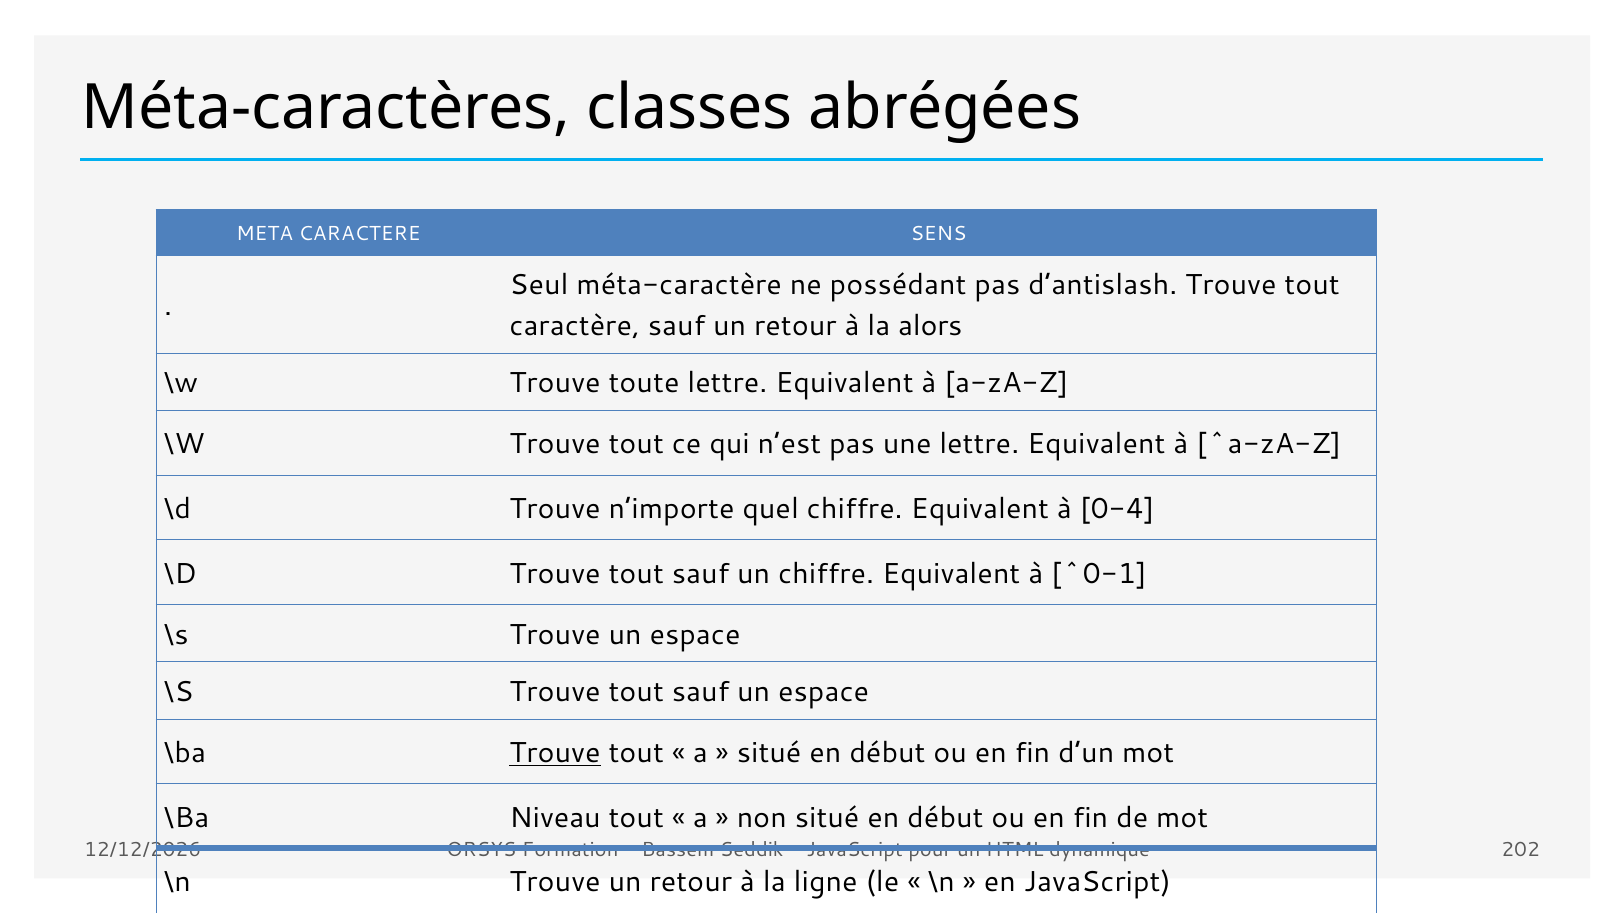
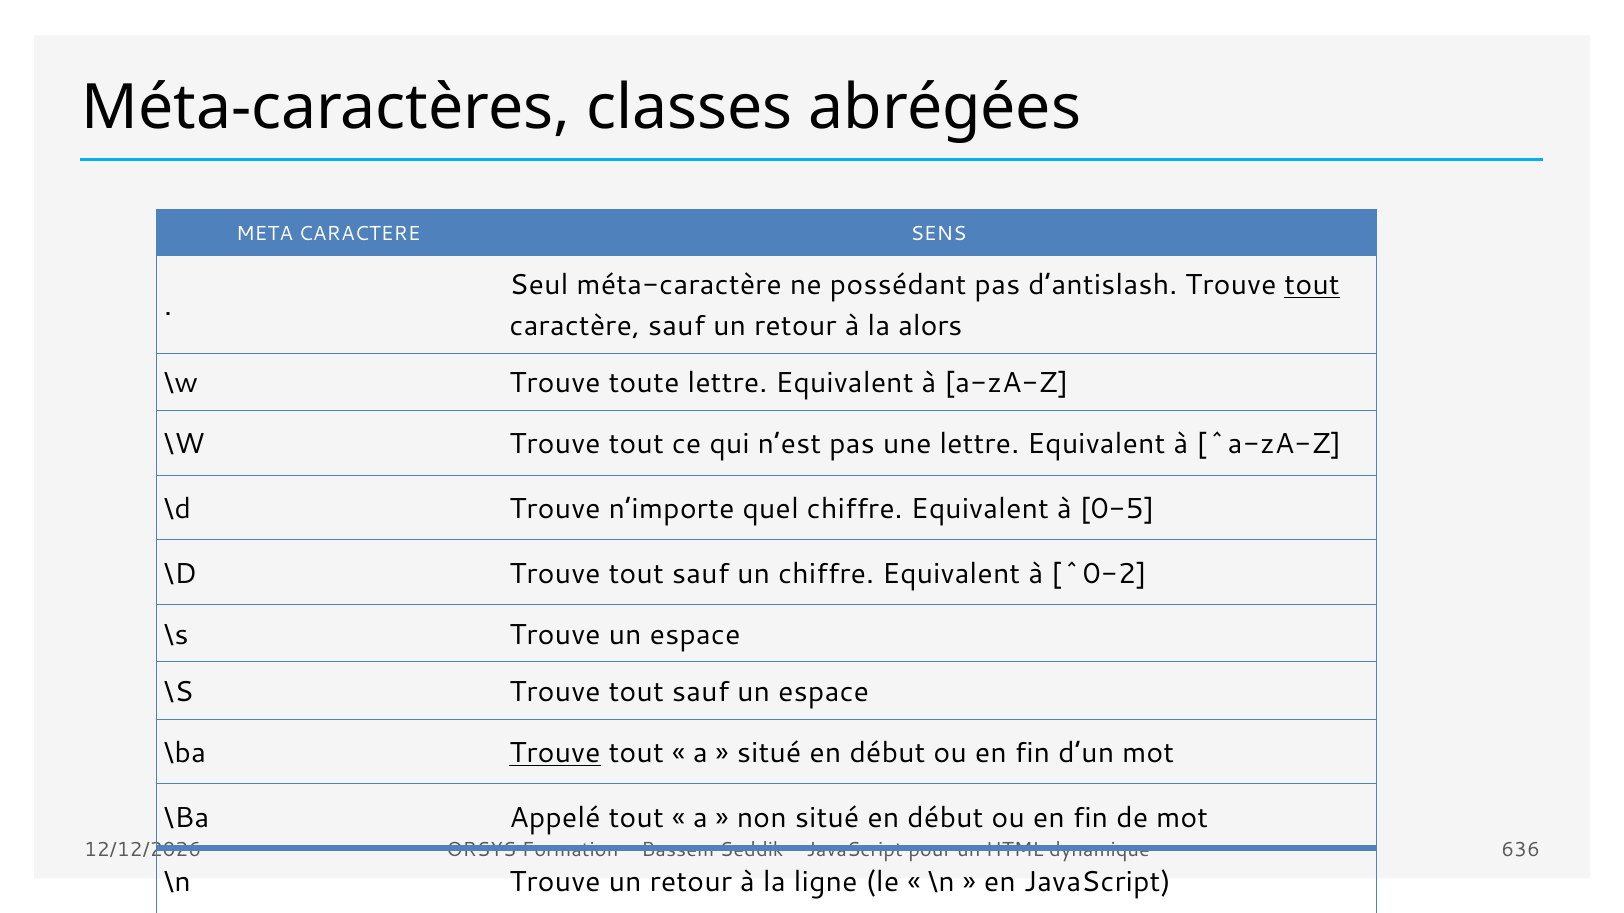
tout underline: none -> present (1312, 285)
0-4: 0-4 -> 0-5 (1117, 509)
^0-1: ^0-1 -> ^0-2 (1099, 574)
Niveau: Niveau -> Appelé (555, 818)
202: 202 -> 636 (1521, 850)
